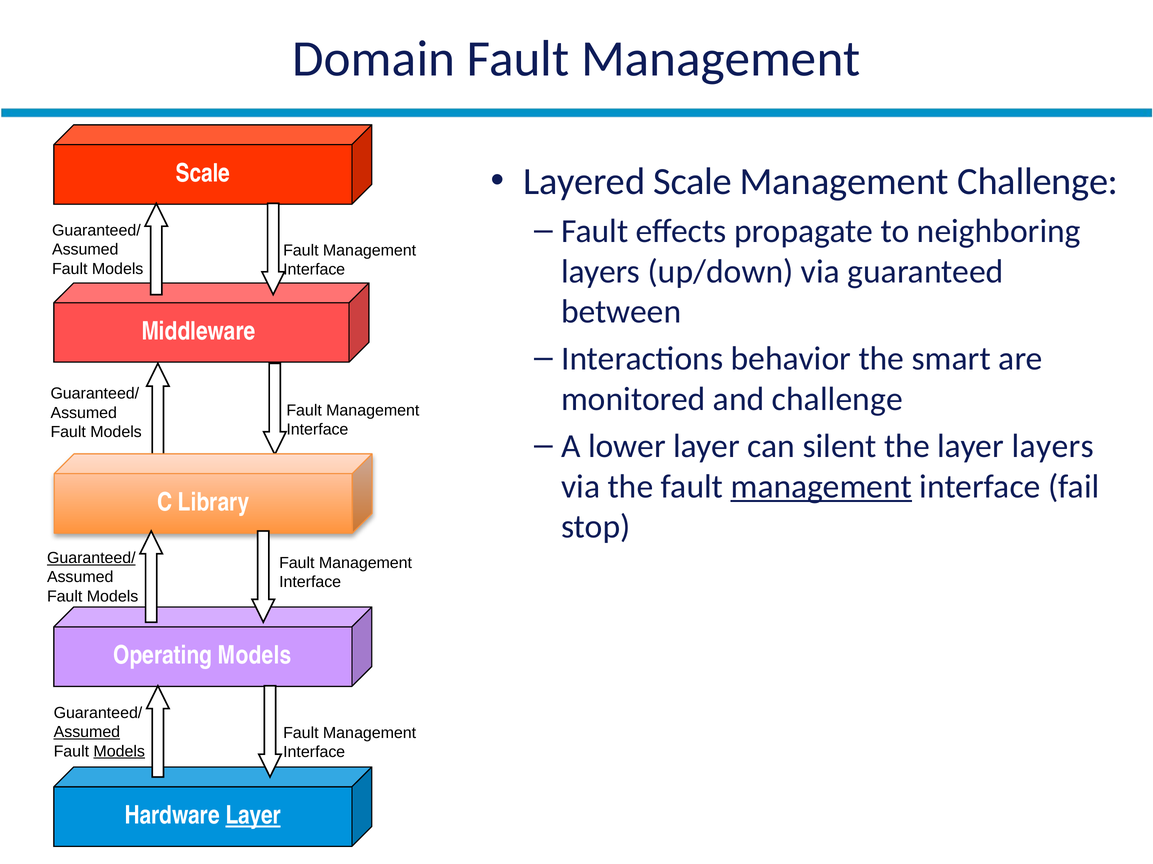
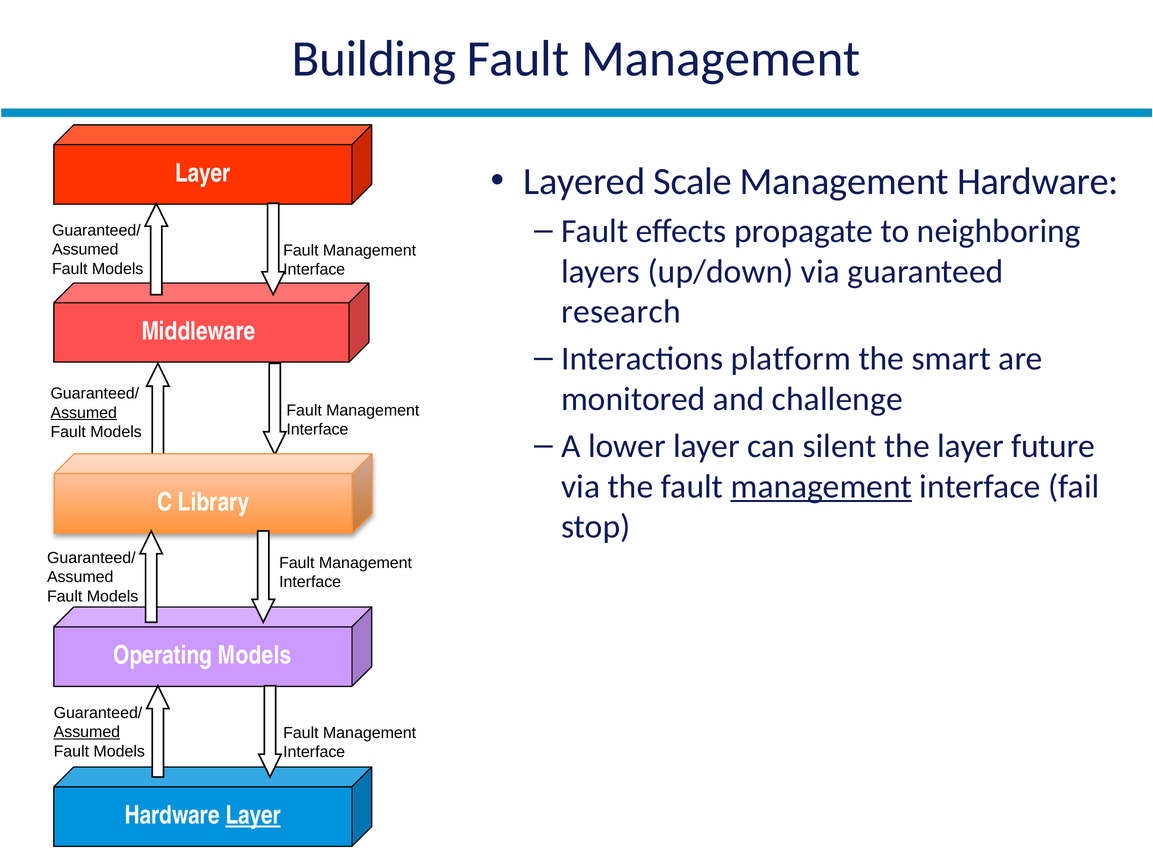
Domain: Domain -> Building (374, 59)
Management Challenge: Challenge -> Hardware (1038, 182)
Scale: Scale -> Layer (203, 173)
between: between -> research (621, 312)
behavior: behavior -> platform (791, 359)
Assumed underline: none -> present (84, 413)
layer layers: layers -> future (1053, 447)
Guaranteed/ underline: present -> none (91, 558)
Models underline: present -> none (119, 752)
